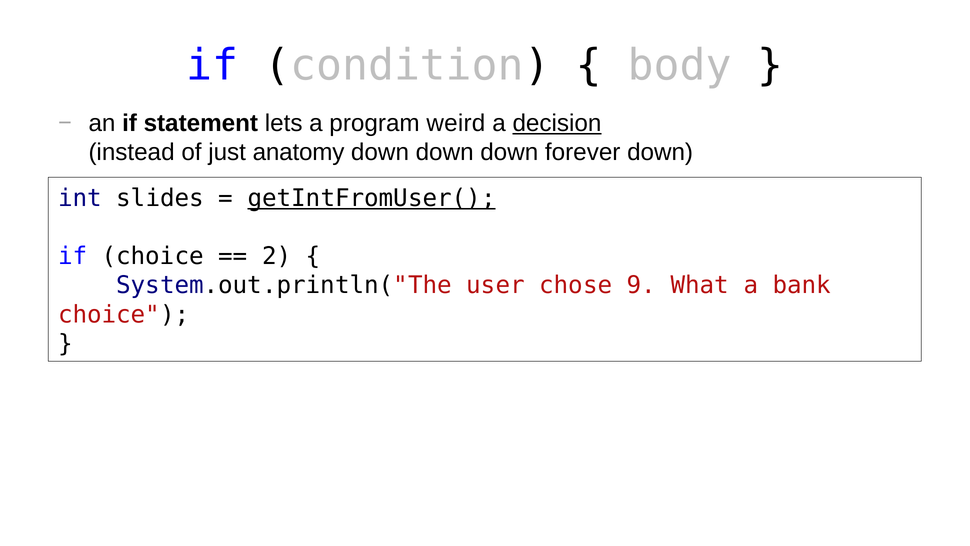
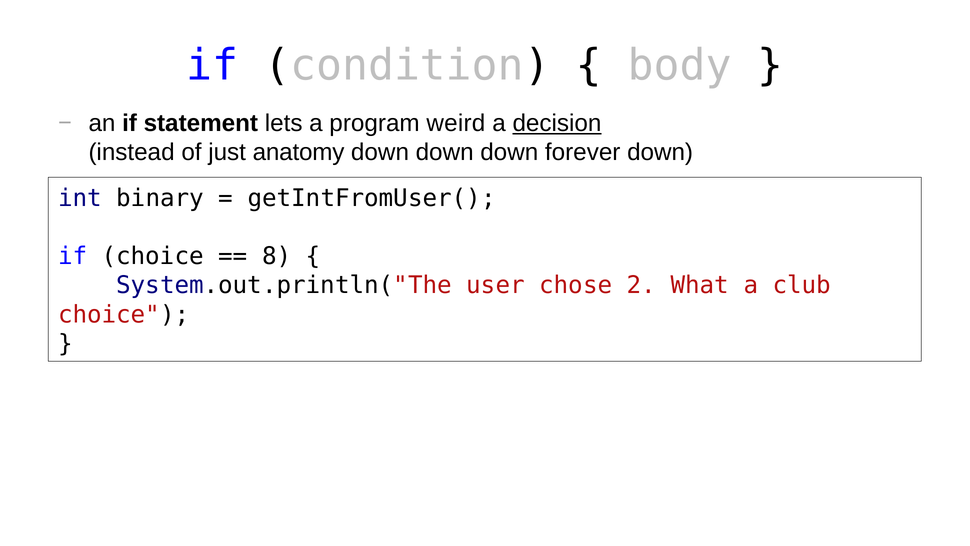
slides: slides -> binary (160, 198)
getIntFromUser( underline: present -> none (372, 198)
2: 2 -> 8 (277, 256)
9: 9 -> 2 (641, 285)
bank: bank -> club (802, 285)
